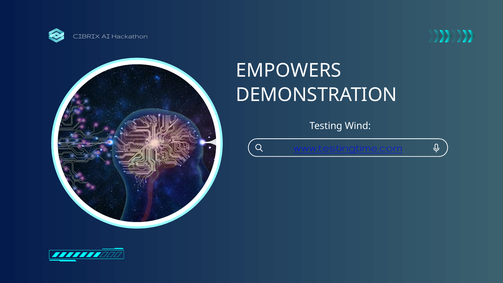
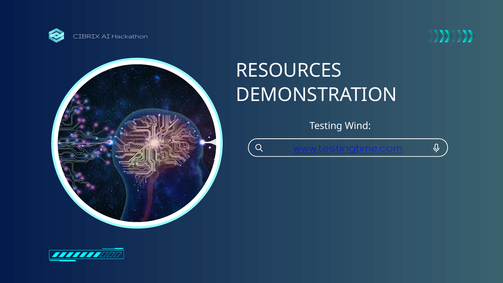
EMPOWERS: EMPOWERS -> RESOURCES (289, 71)
